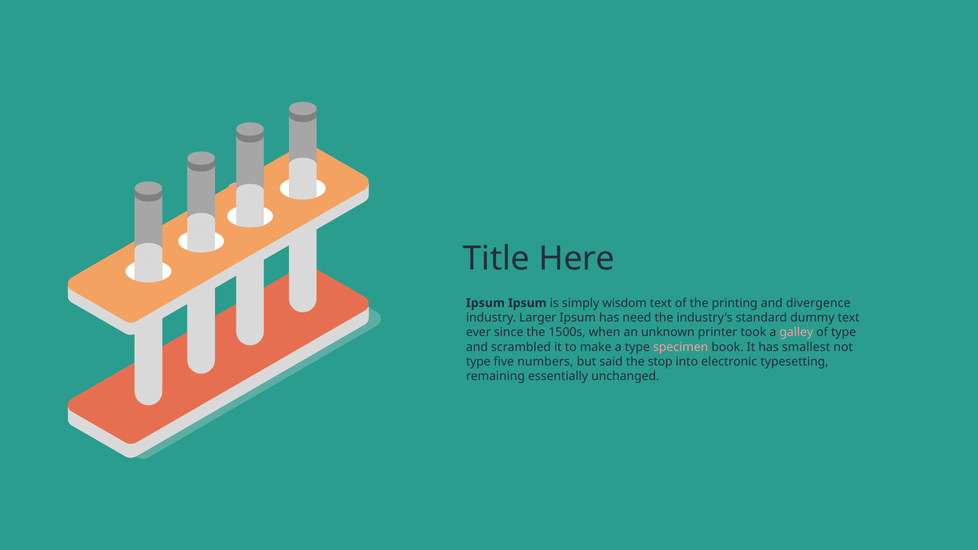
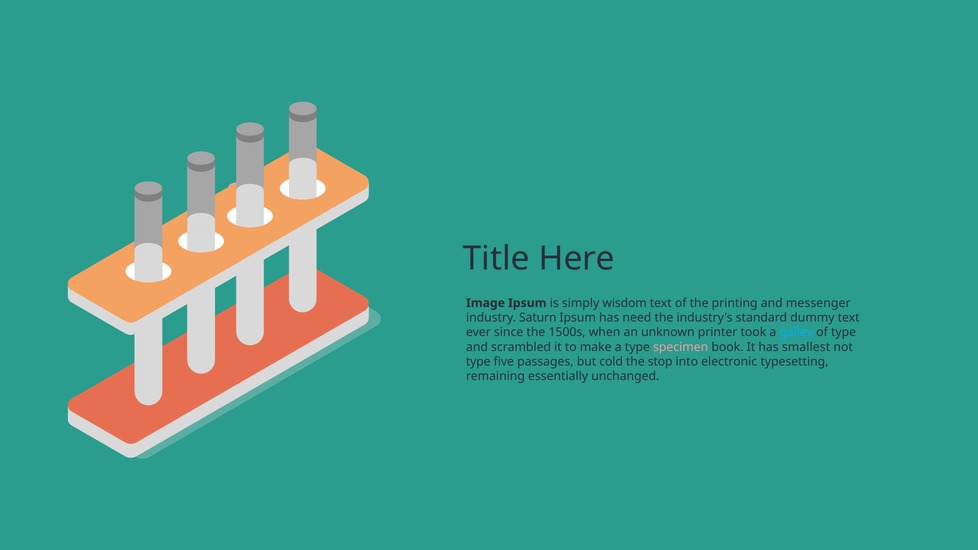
Ipsum: Ipsum -> Image (485, 303)
divergence: divergence -> messenger (818, 303)
Larger: Larger -> Saturn (538, 318)
galley colour: pink -> light blue (796, 332)
numbers: numbers -> passages (545, 362)
said: said -> cold (611, 362)
